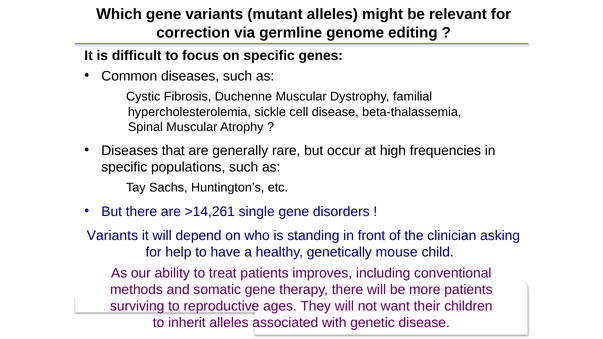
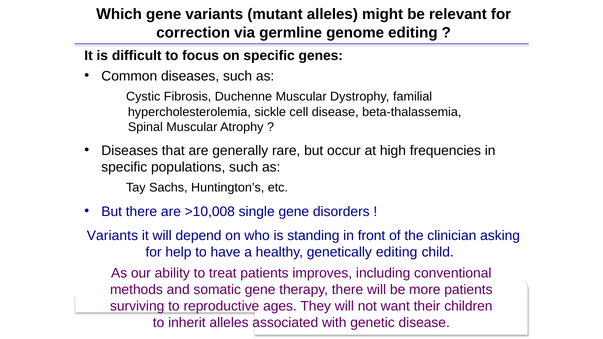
>14,261: >14,261 -> >10,008 (210, 212)
genetically mouse: mouse -> editing (397, 252)
